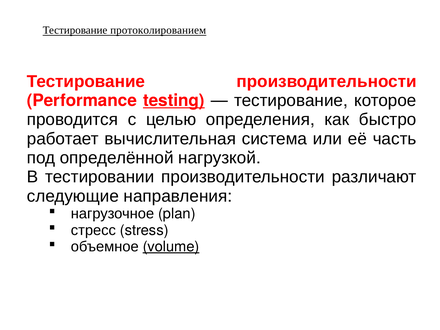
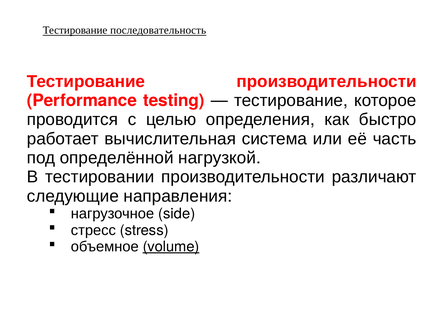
протоколированием: протоколированием -> последовательность (158, 30)
testing underline: present -> none (174, 101)
plan: plan -> side (177, 214)
